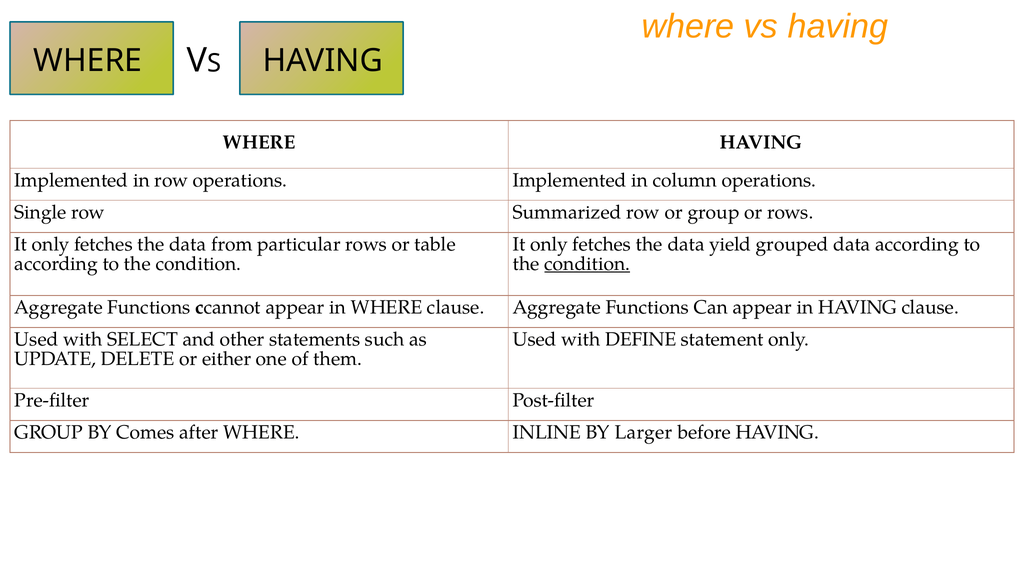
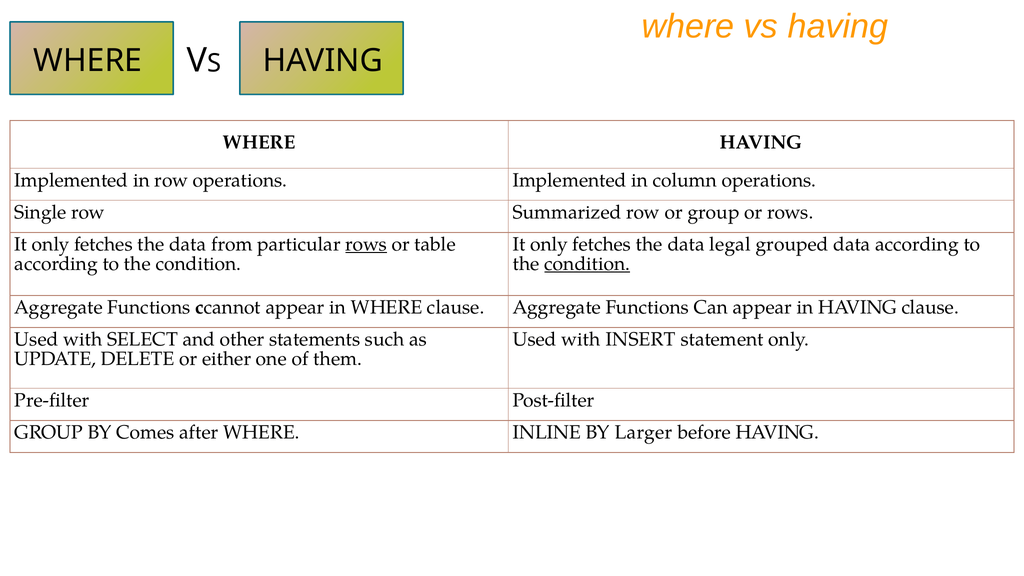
rows underline: none -> present (366, 244)
yield: yield -> legal (730, 244)
DEFINE: DEFINE -> INSERT (641, 339)
